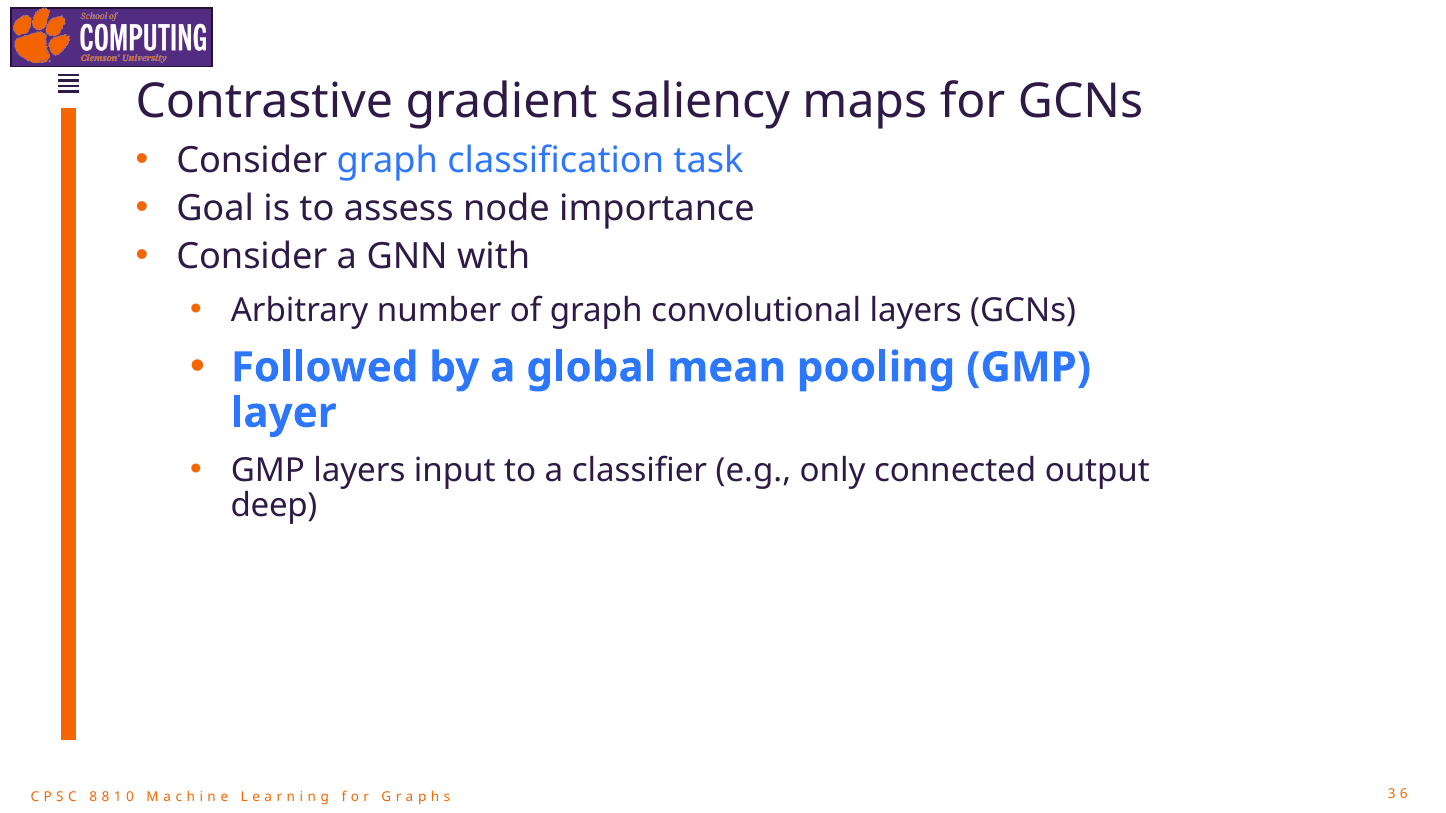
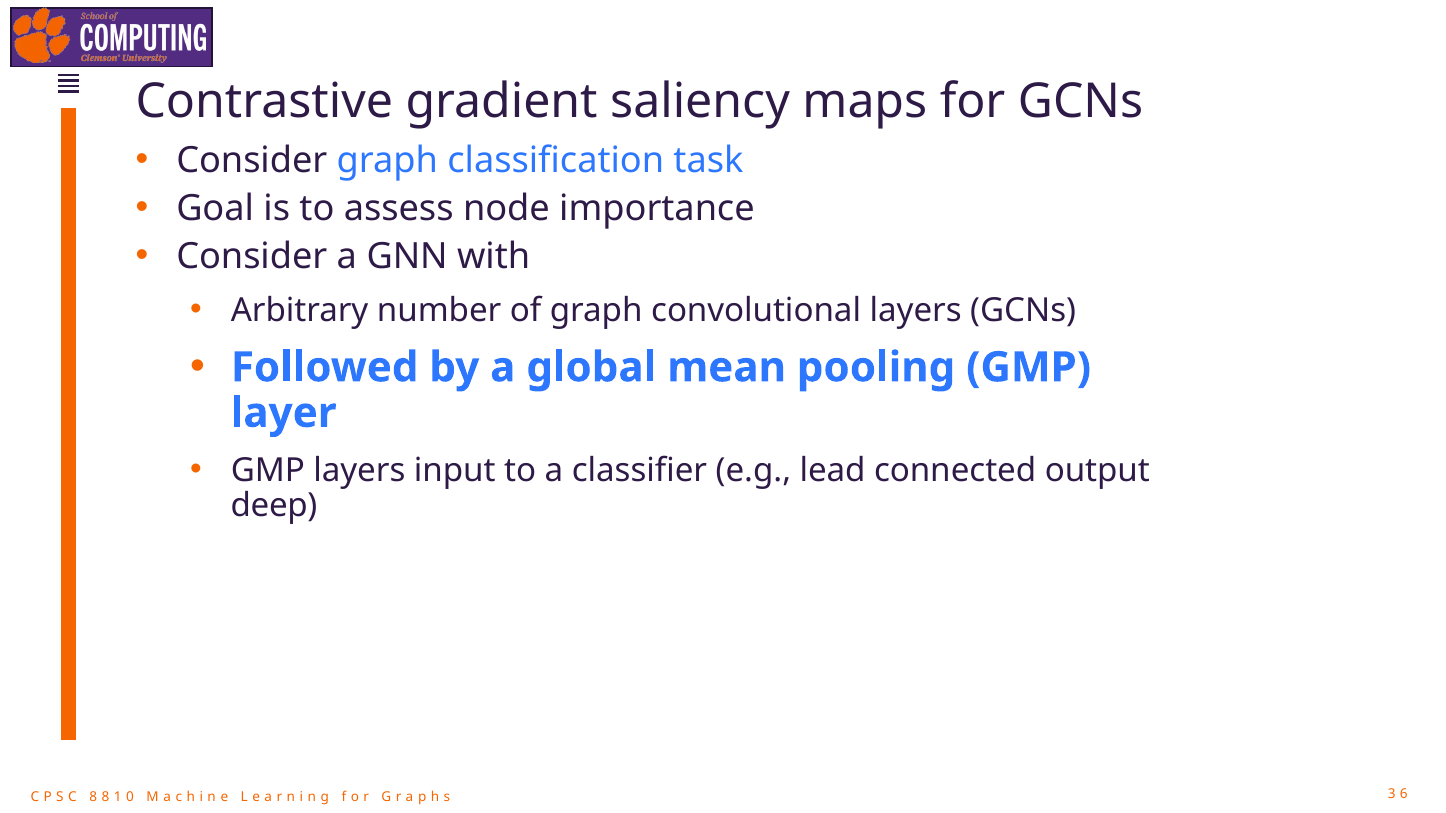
only: only -> lead (833, 470)
